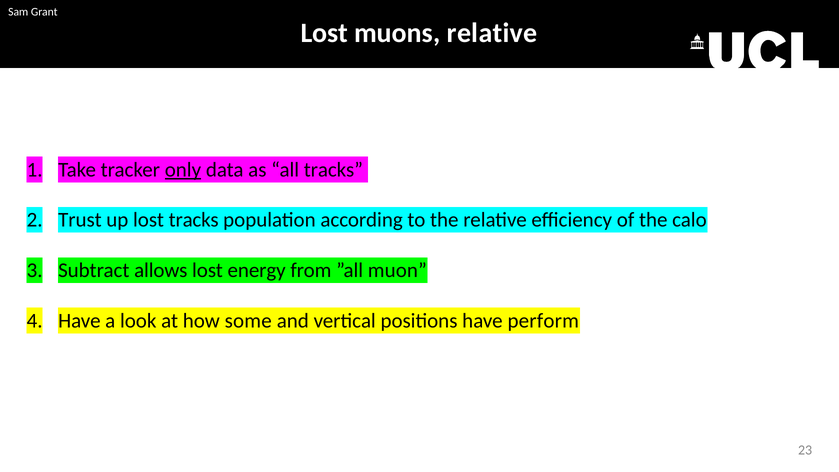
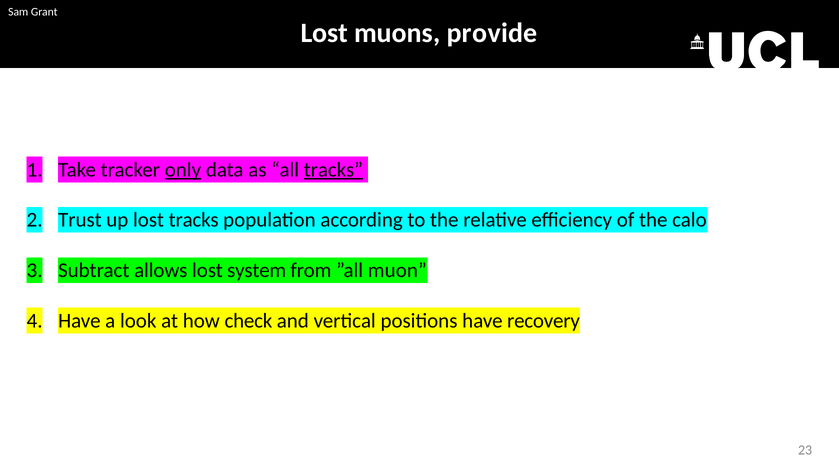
muons relative: relative -> provide (492, 33)
tracks underline: none -> present (333, 170)
energy: energy -> system (257, 270)
some: some -> check (248, 321)
perform: perform -> recovery (543, 321)
